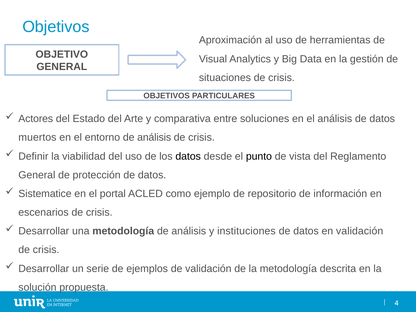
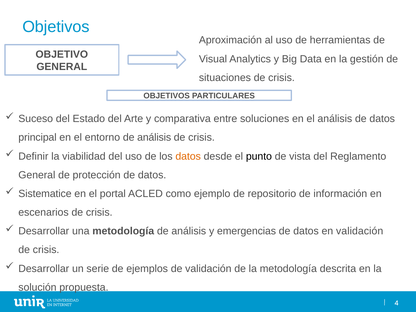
Actores: Actores -> Suceso (36, 119)
muertos: muertos -> principal (38, 138)
datos colour: black -> orange (188, 156)
instituciones: instituciones -> emergencias (247, 231)
